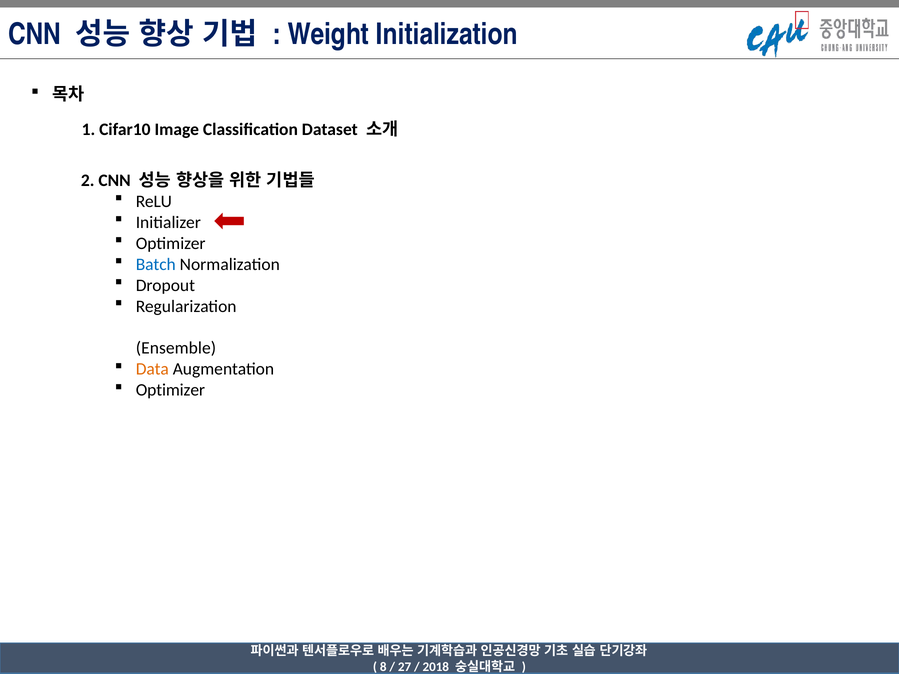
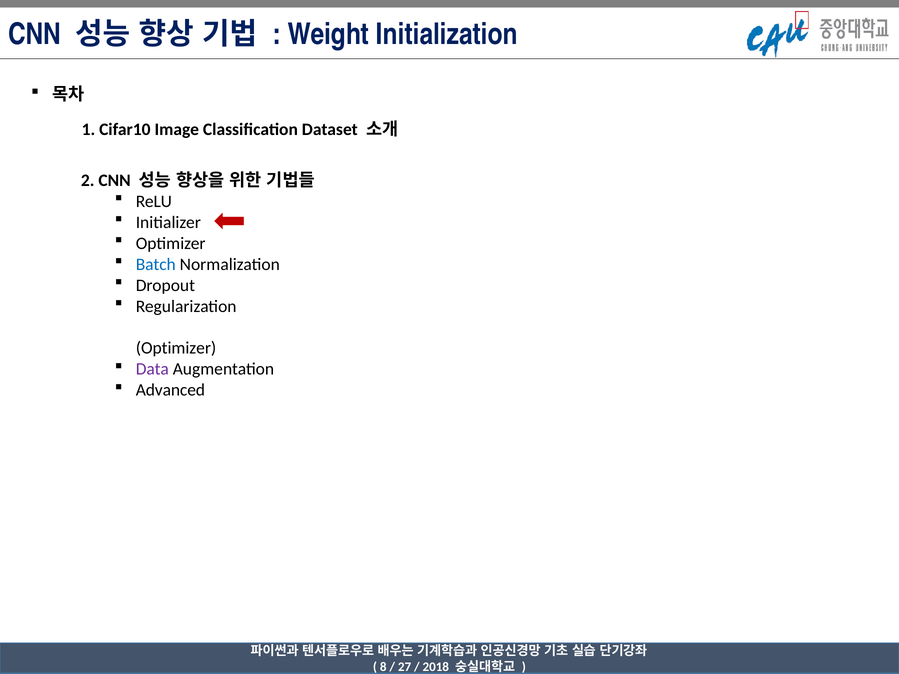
Ensemble: Ensemble -> Optimizer (176, 348)
Data colour: orange -> purple (152, 369)
Optimizer: Optimizer -> Advanced (170, 390)
